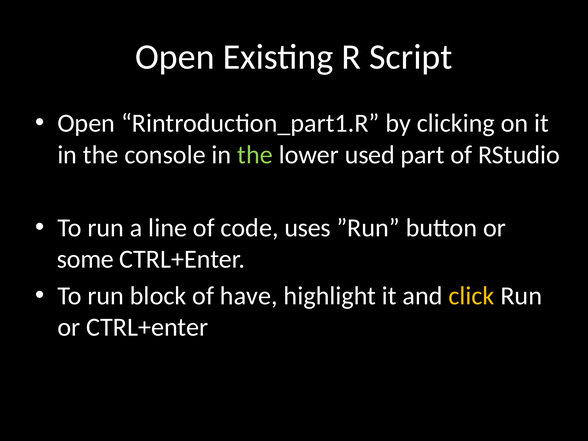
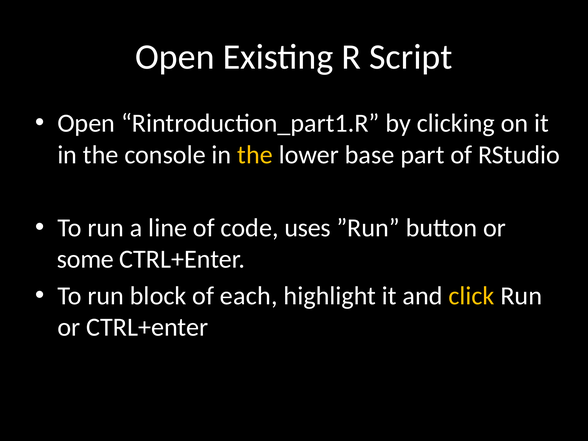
the colour: light green -> yellow (255, 155)
used: used -> base (370, 155)
have: have -> each (249, 296)
